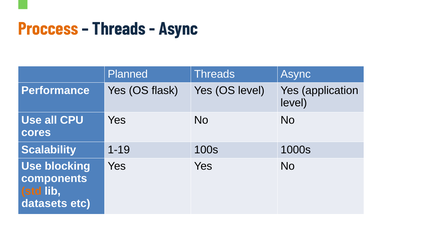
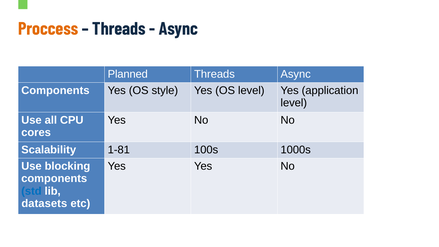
Performance: Performance -> Components (55, 90)
flask: flask -> style (165, 90)
1-19: 1-19 -> 1-81 (119, 150)
std colour: orange -> blue (31, 191)
